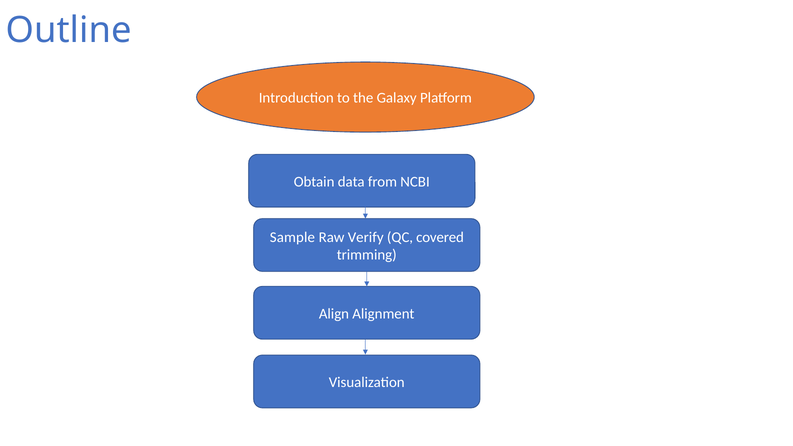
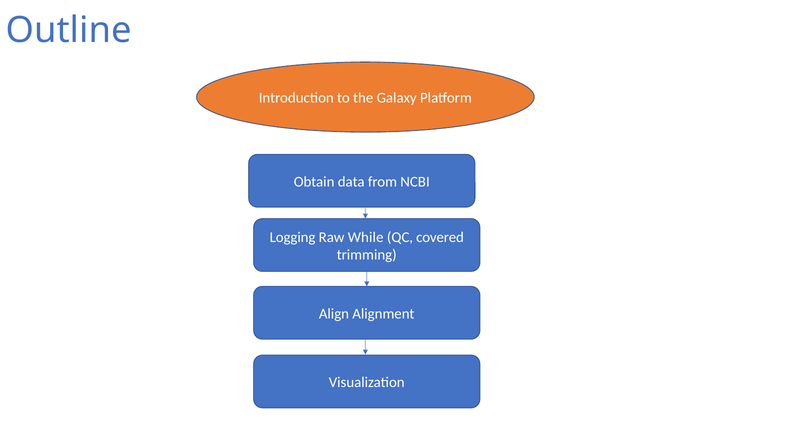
Sample: Sample -> Logging (293, 237)
Verify: Verify -> While (366, 237)
